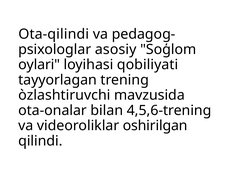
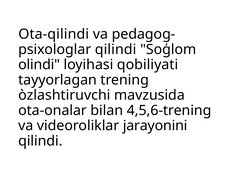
asosiy: asosiy -> qilindi (116, 49)
oylari: oylari -> olindi (39, 65)
oshirilgan: oshirilgan -> jarayonini (155, 126)
